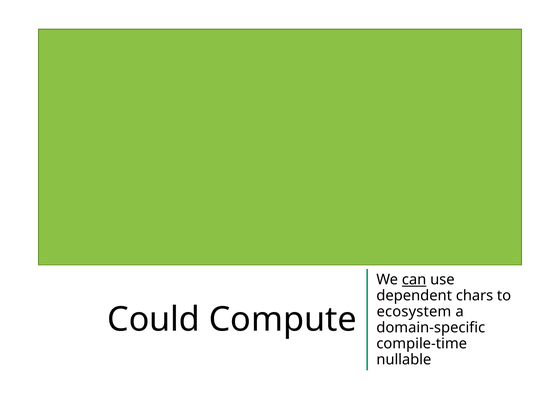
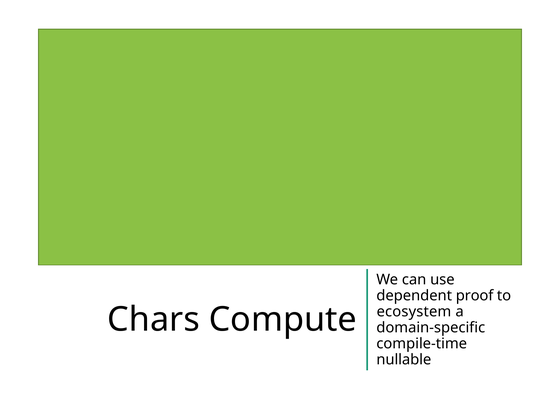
can underline: present -> none (414, 280)
chars: chars -> proof (475, 296)
Could: Could -> Chars (154, 320)
